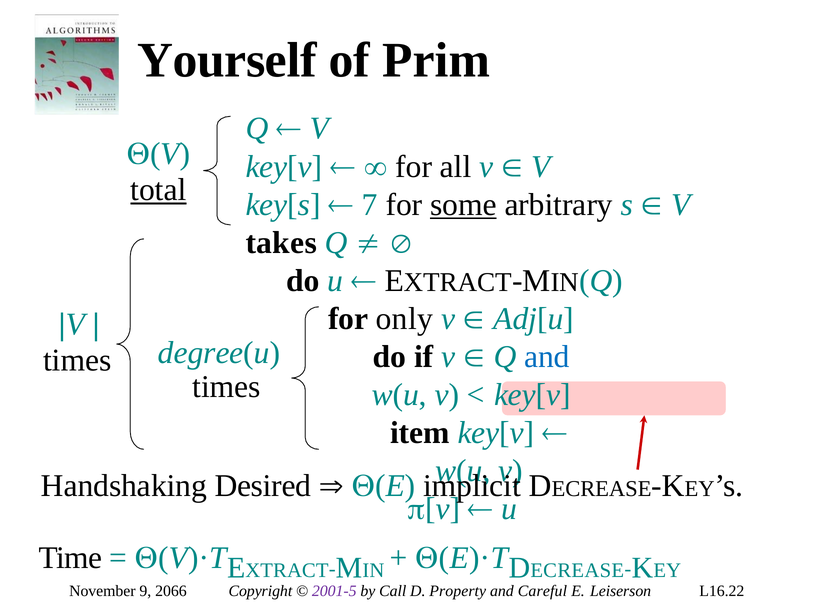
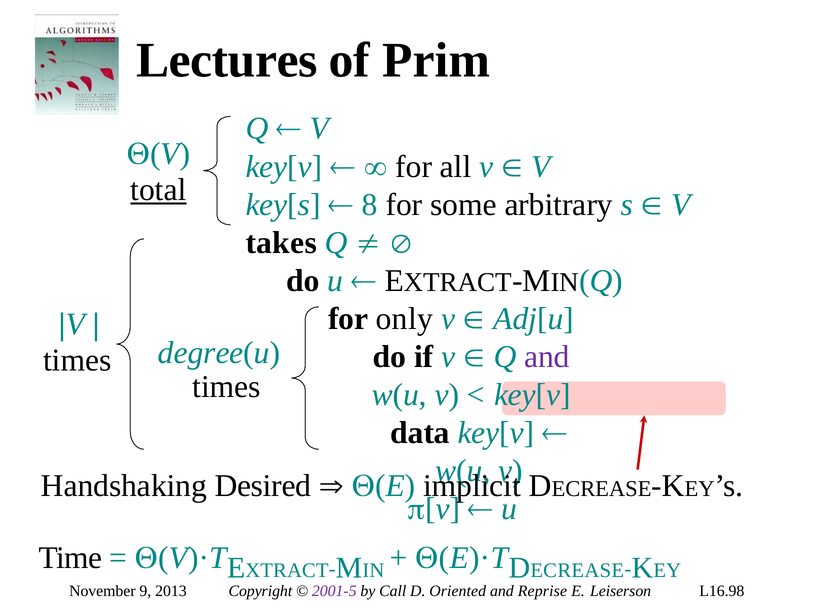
Yourself: Yourself -> Lectures (227, 60)
7: 7 -> 8 (370, 204)
some underline: present -> none (464, 204)
and colour: blue -> purple (547, 356)
item: item -> data (420, 432)
2066: 2066 -> 2013 (171, 591)
Property: Property -> Oriented (458, 591)
Careful: Careful -> Reprise (542, 591)
L16.22: L16.22 -> L16.98 (722, 591)
